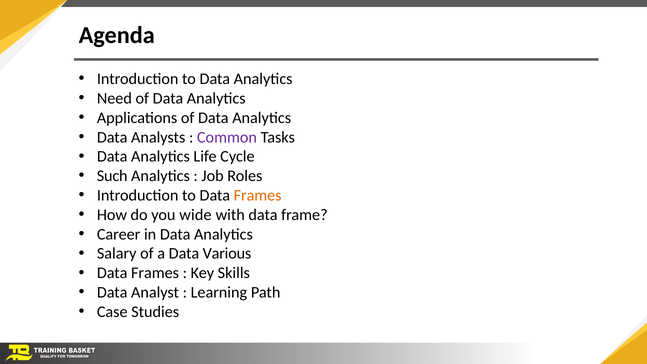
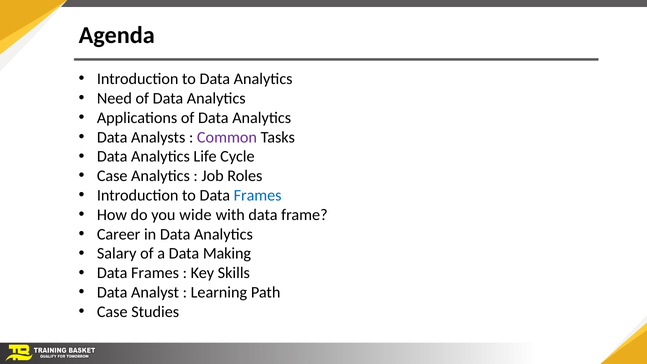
Such: Such -> Case (112, 176)
Frames colour: orange -> blue (258, 195)
Various: Various -> Making (227, 254)
